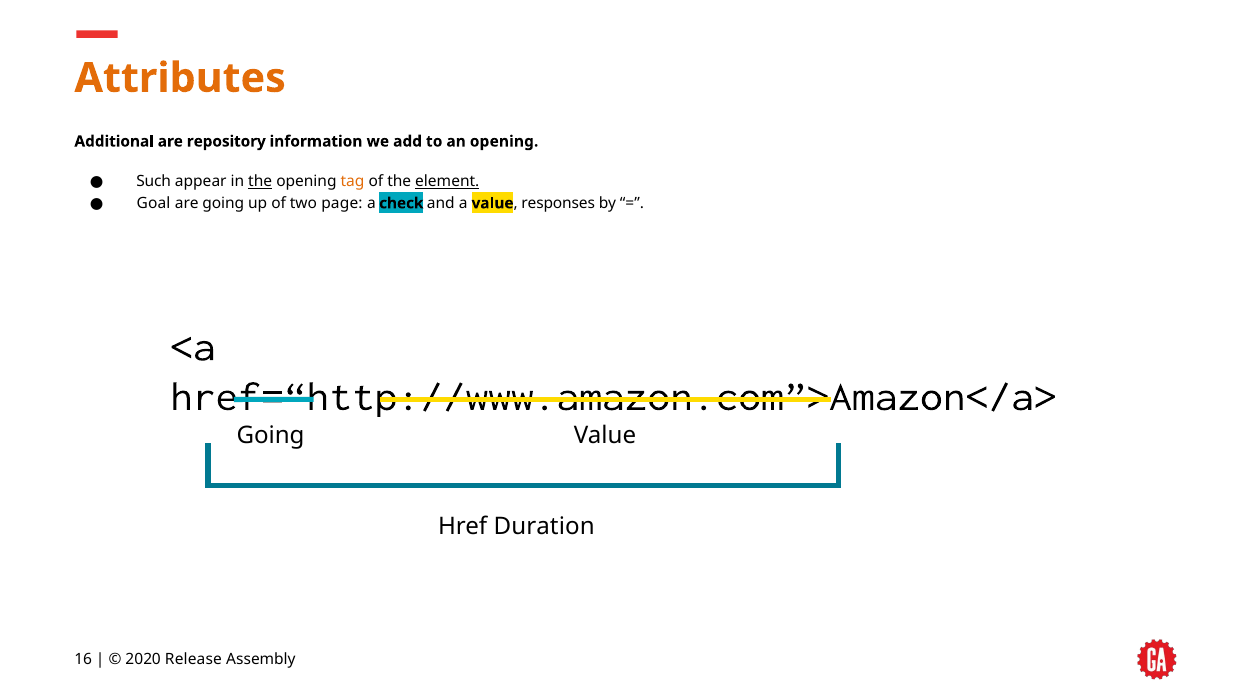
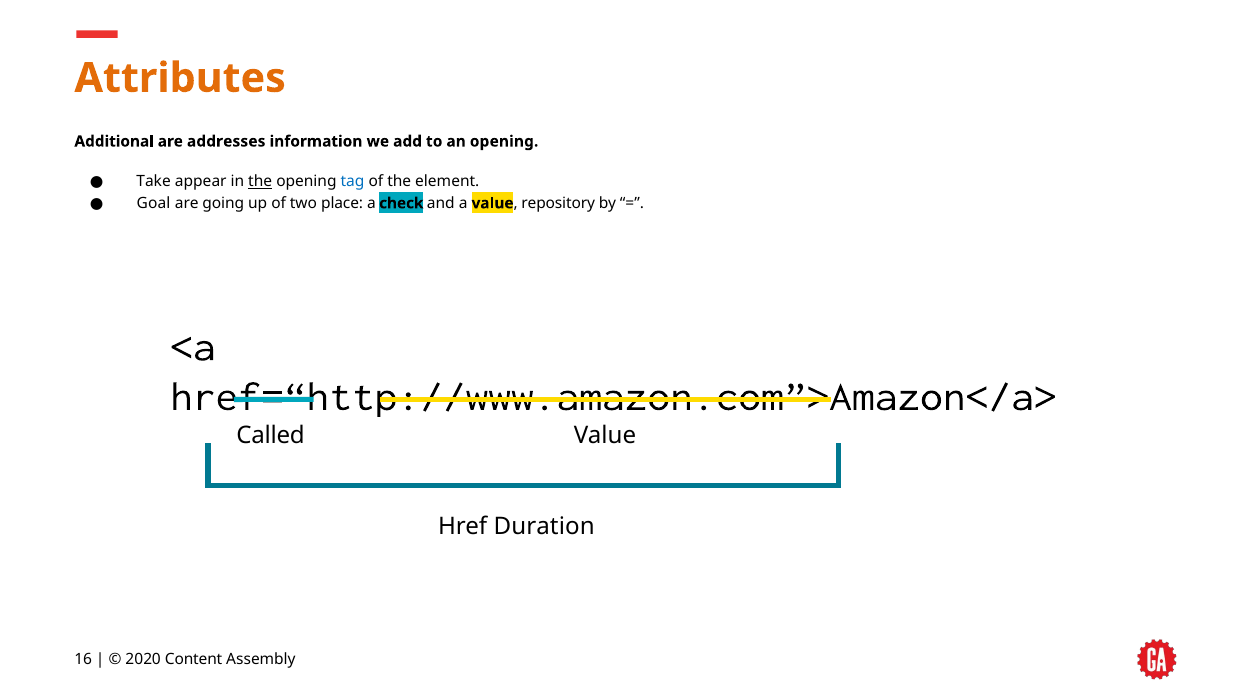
repository: repository -> addresses (226, 141)
Such: Such -> Take (154, 182)
tag colour: orange -> blue (352, 182)
element underline: present -> none (447, 182)
page: page -> place (342, 203)
responses: responses -> repository (558, 203)
Going: Going -> Called (271, 435)
Release: Release -> Content (194, 659)
